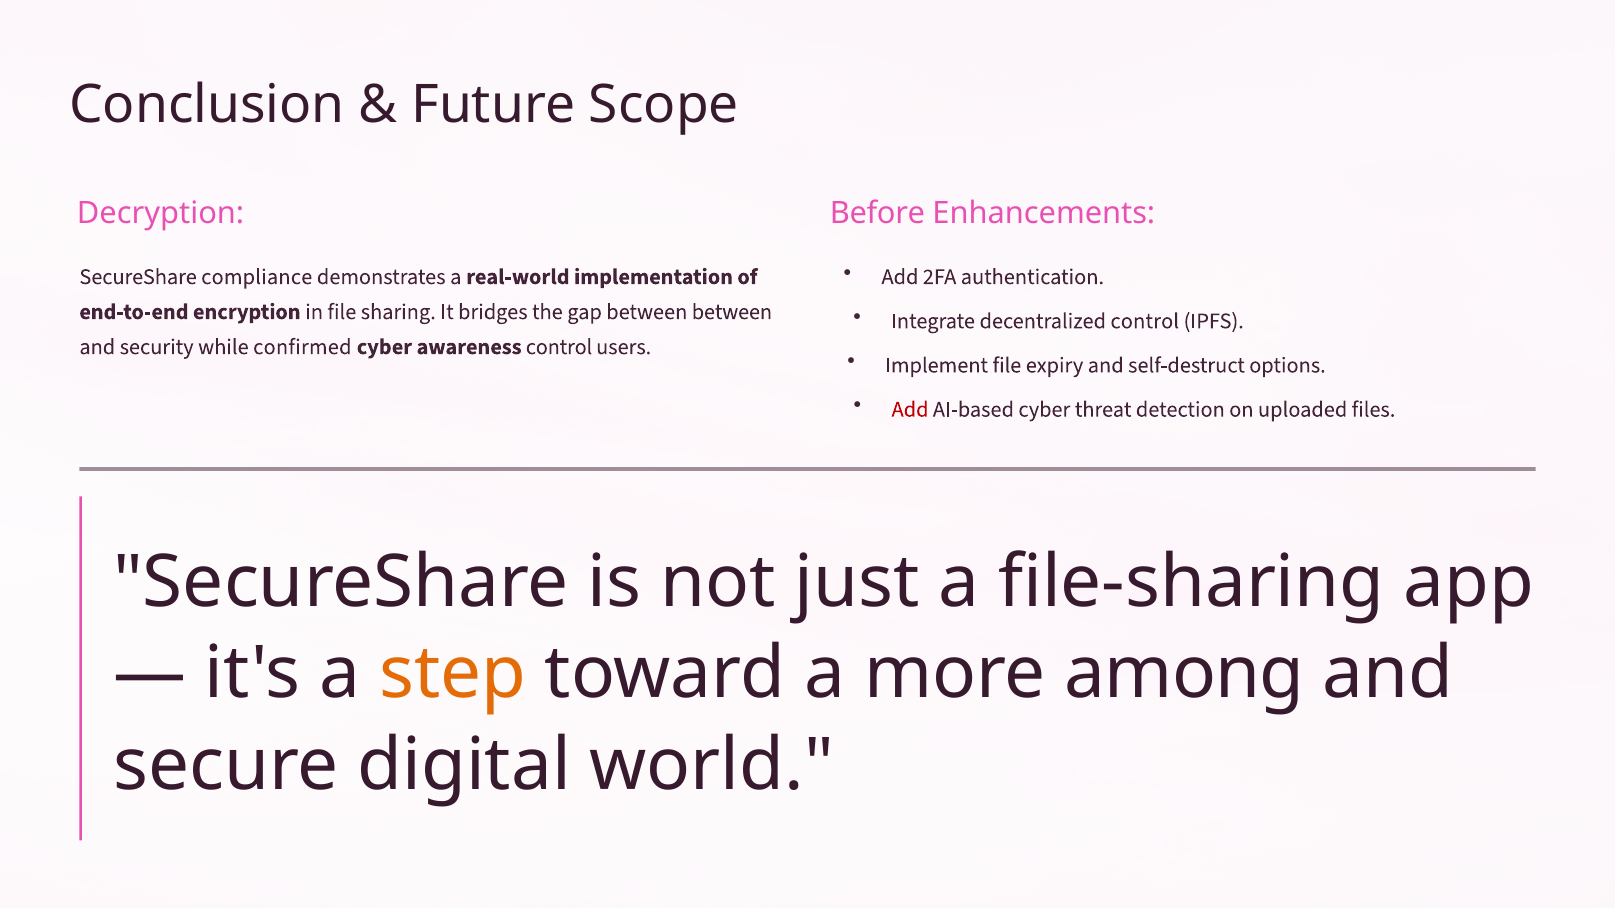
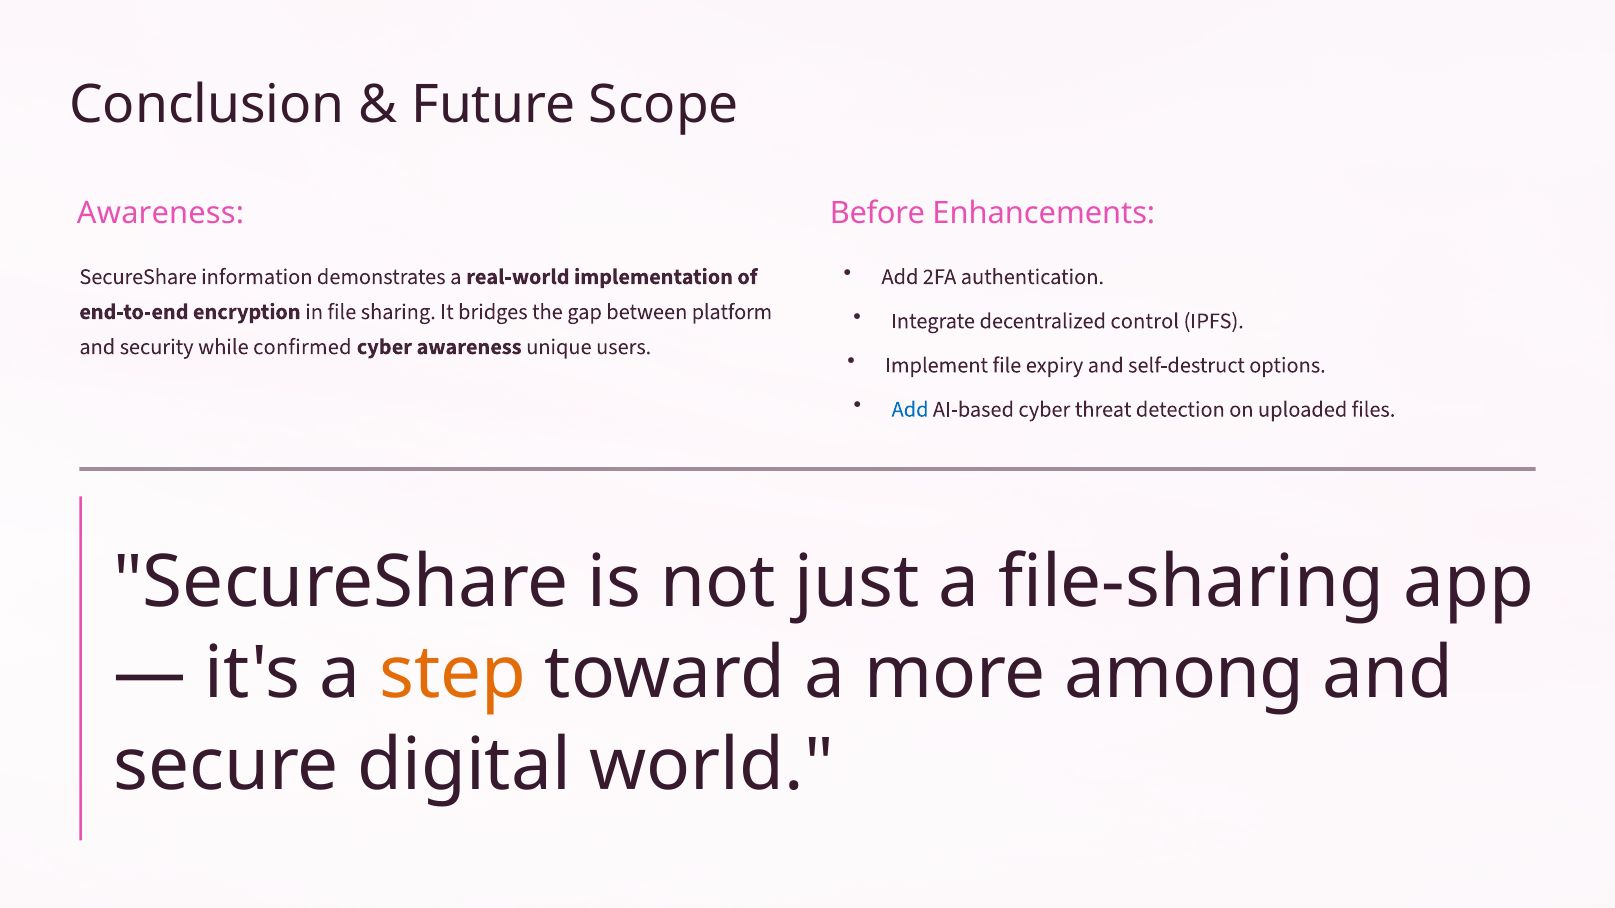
Decryption: Decryption -> Awareness (161, 214)
compliance: compliance -> information (257, 277)
between between: between -> platform (732, 312)
awareness control: control -> unique (559, 347)
Add colour: red -> blue (910, 409)
